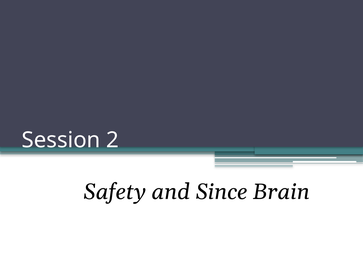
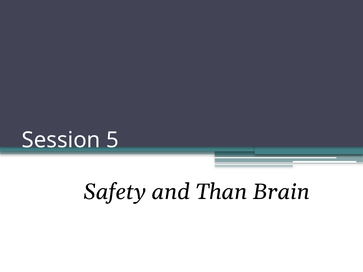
2: 2 -> 5 (113, 140)
Since: Since -> Than (222, 192)
